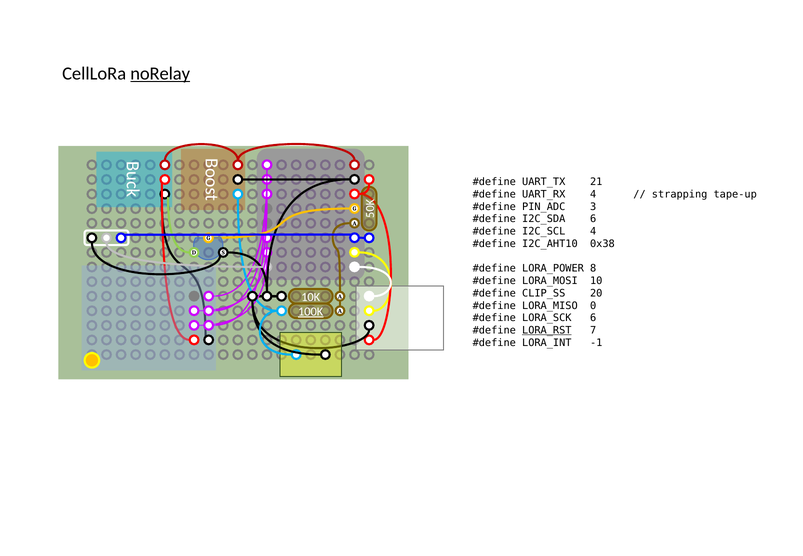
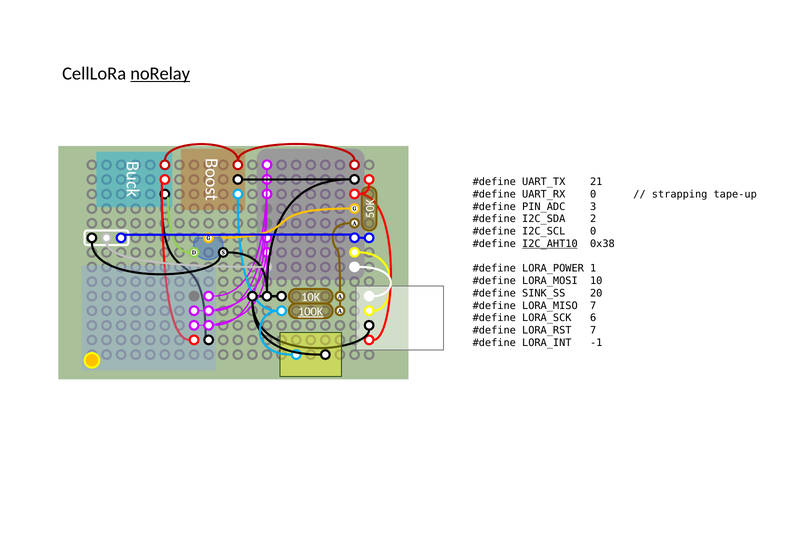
UART_RX 4: 4 -> 0 (593, 194)
I2C_SDA 6: 6 -> 2 (593, 219)
I2C_SCL 4: 4 -> 0 (593, 231)
I2C_AHT10 underline: none -> present (550, 244)
8: 8 -> 1 (593, 269)
CLIP_SS: CLIP_SS -> SINK_SS (544, 293)
LORA_MISO 0: 0 -> 7 (593, 306)
LORA_RST underline: present -> none (547, 330)
